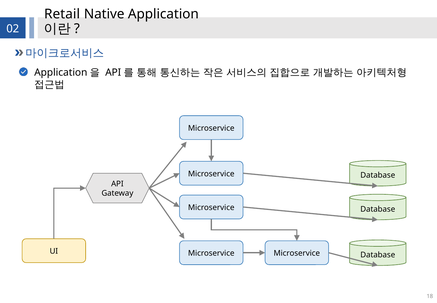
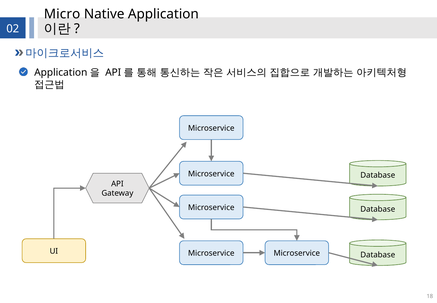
Retail: Retail -> Micro (62, 14)
